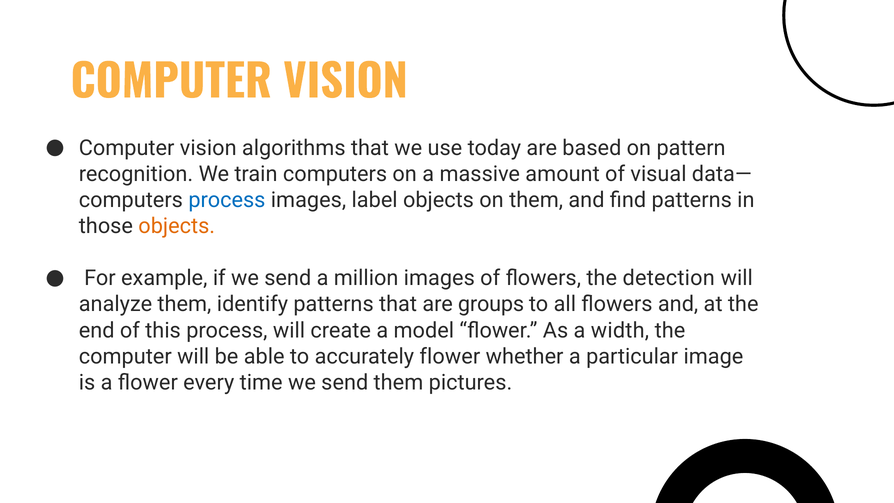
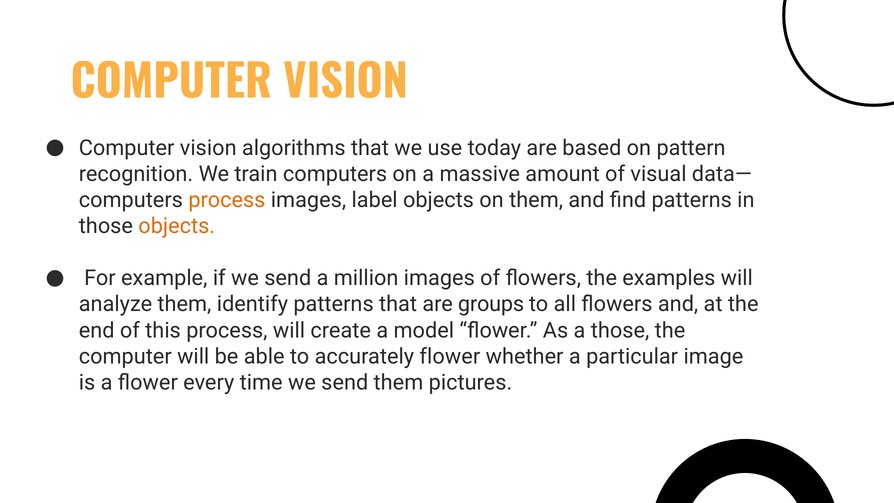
process colour: blue -> orange (227, 200)
detection: detection -> examples (669, 278)
a width: width -> those (620, 330)
